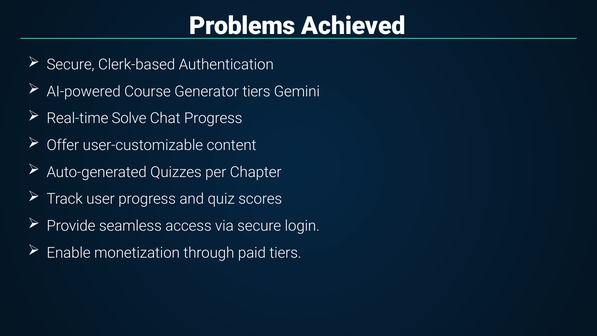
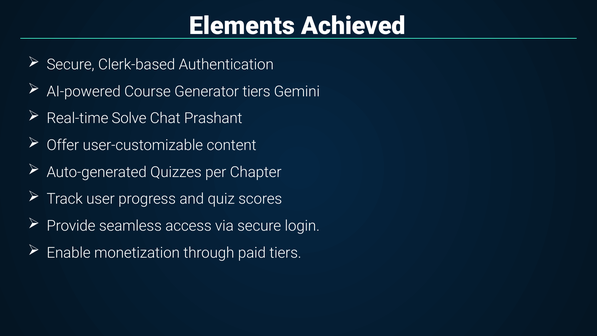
Problems: Problems -> Elements (242, 26)
Chat Progress: Progress -> Prashant (213, 118)
